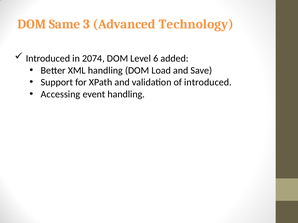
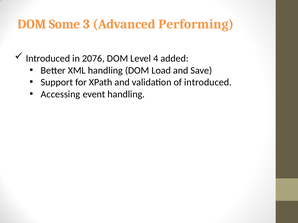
Same: Same -> Some (65, 24)
Technology: Technology -> Performing (196, 24)
2074: 2074 -> 2076 (93, 59)
6: 6 -> 4 (156, 59)
